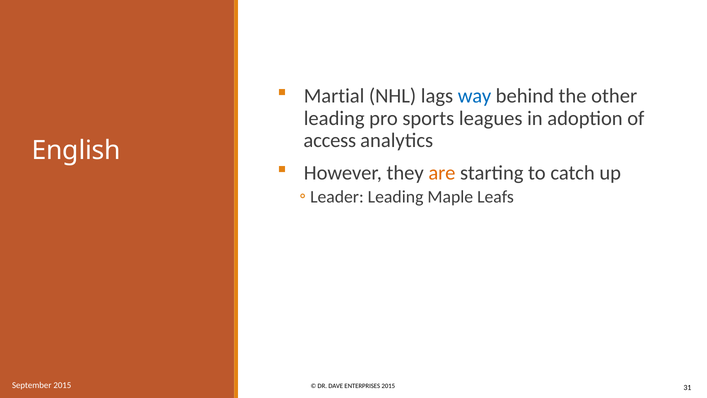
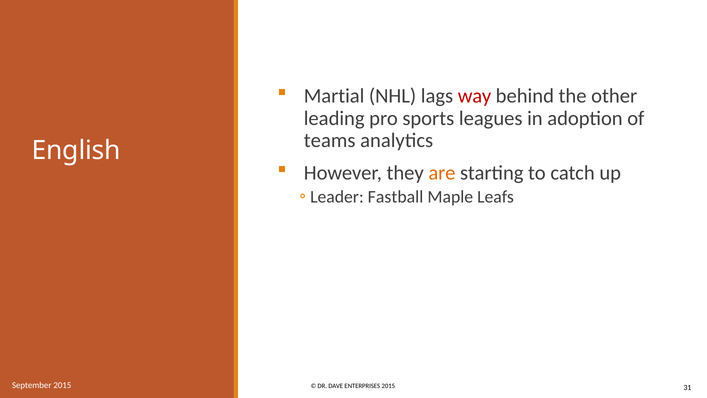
way colour: blue -> red (475, 96)
access: access -> teams (330, 140)
Leading: Leading -> Fastball (396, 197)
